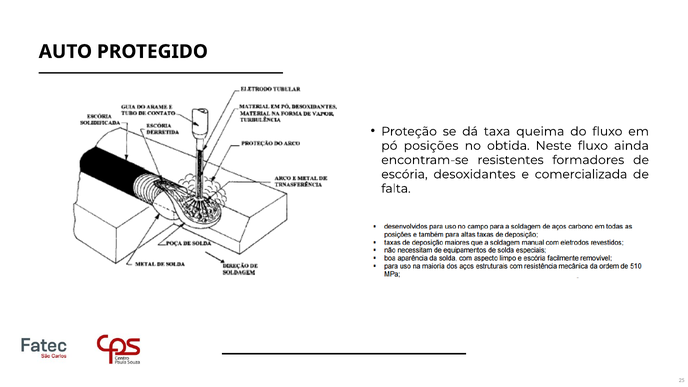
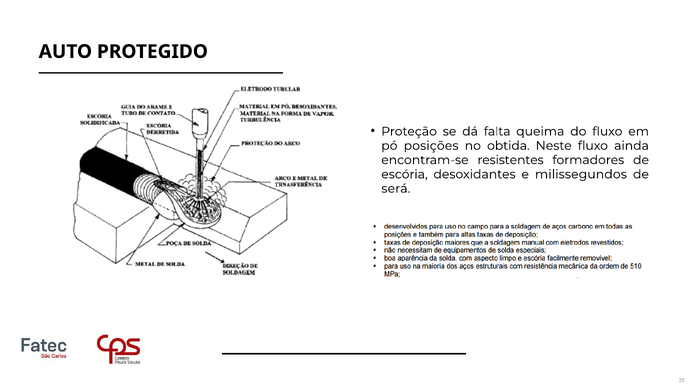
taxa: taxa -> falta (497, 131)
comercializada: comercializada -> milissegundos (581, 174)
falta: falta -> será (396, 189)
